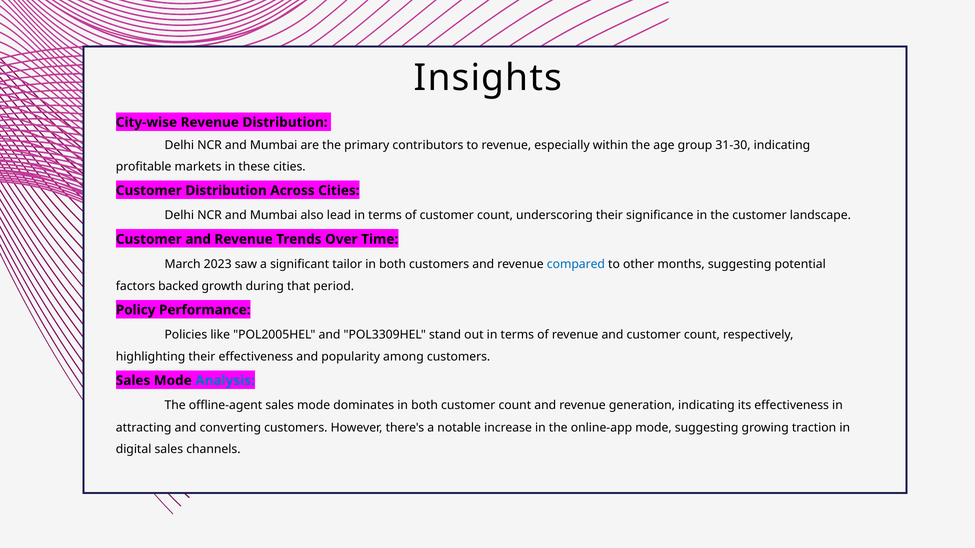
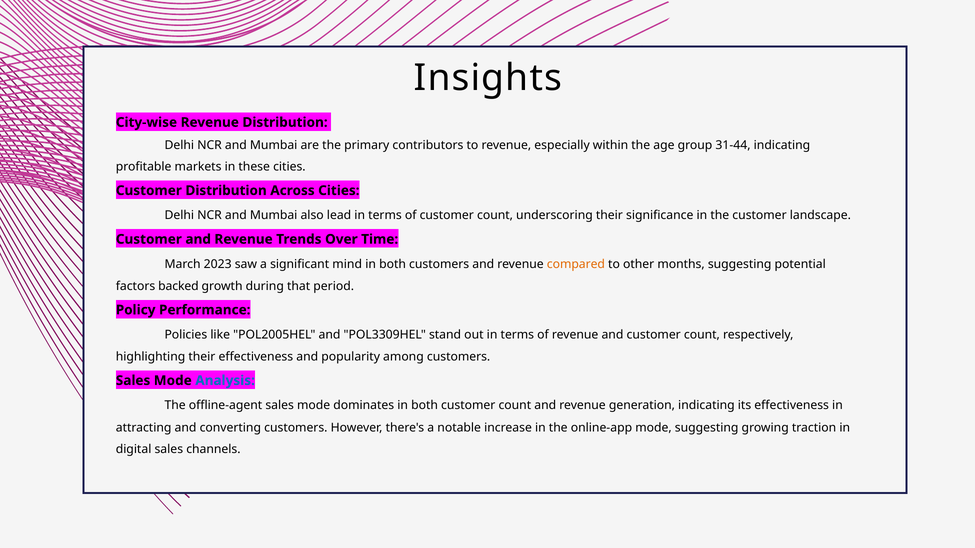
31-30: 31-30 -> 31-44 (733, 145)
tailor: tailor -> mind (347, 264)
compared colour: blue -> orange (576, 264)
